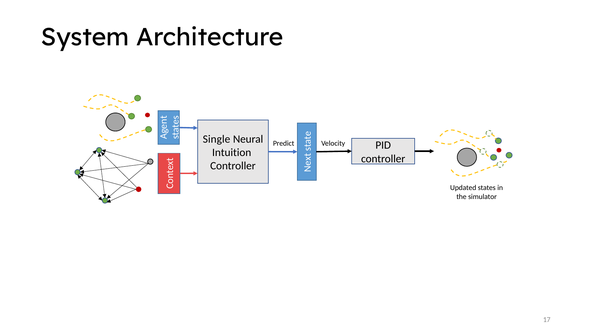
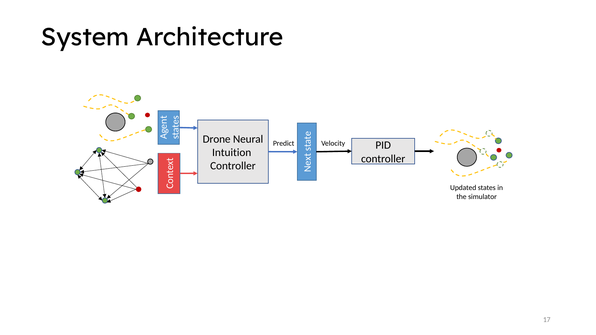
Single: Single -> Drone (217, 139)
